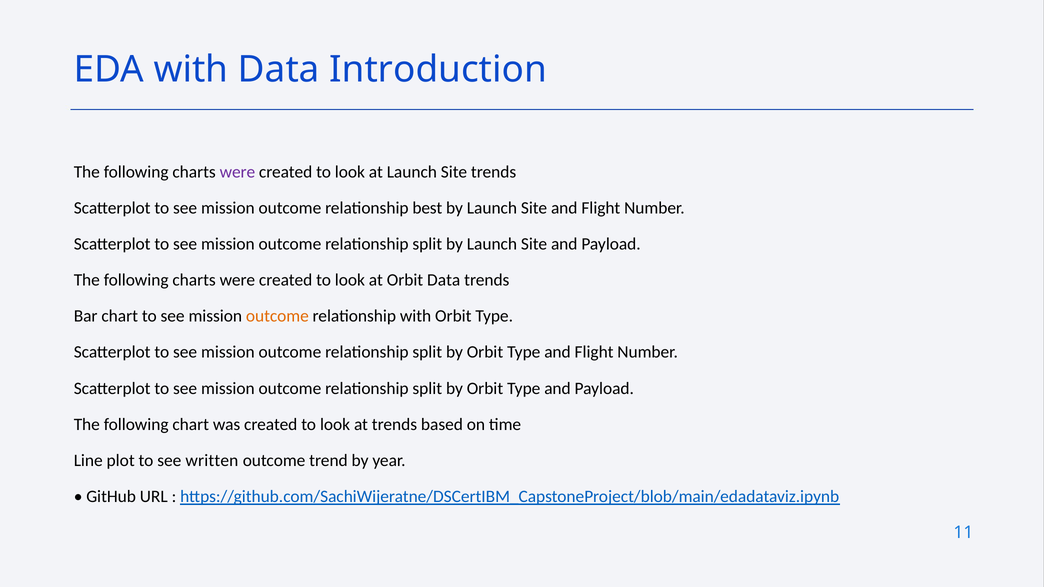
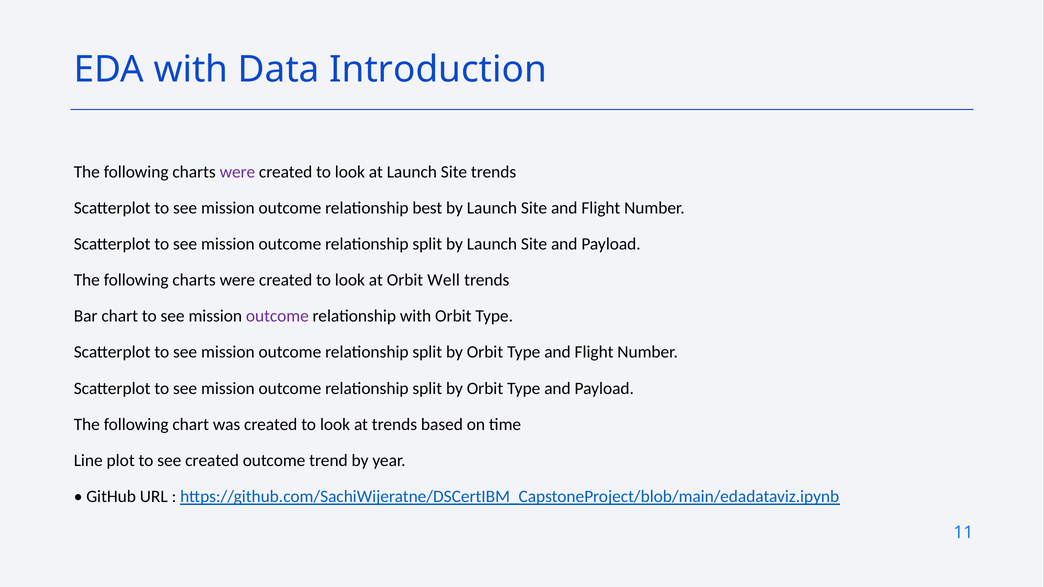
Orbit Data: Data -> Well (444, 280)
outcome colour: orange -> purple (277, 316)
see written: written -> created (212, 461)
